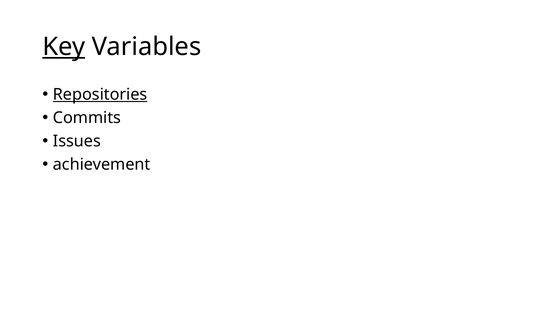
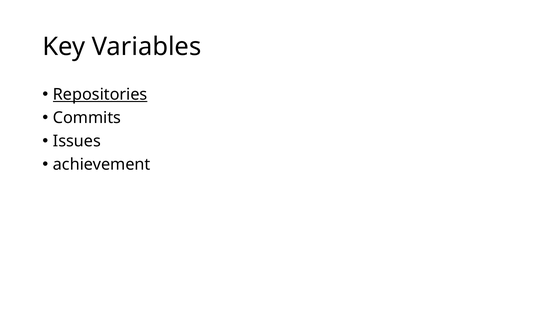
Key underline: present -> none (64, 47)
